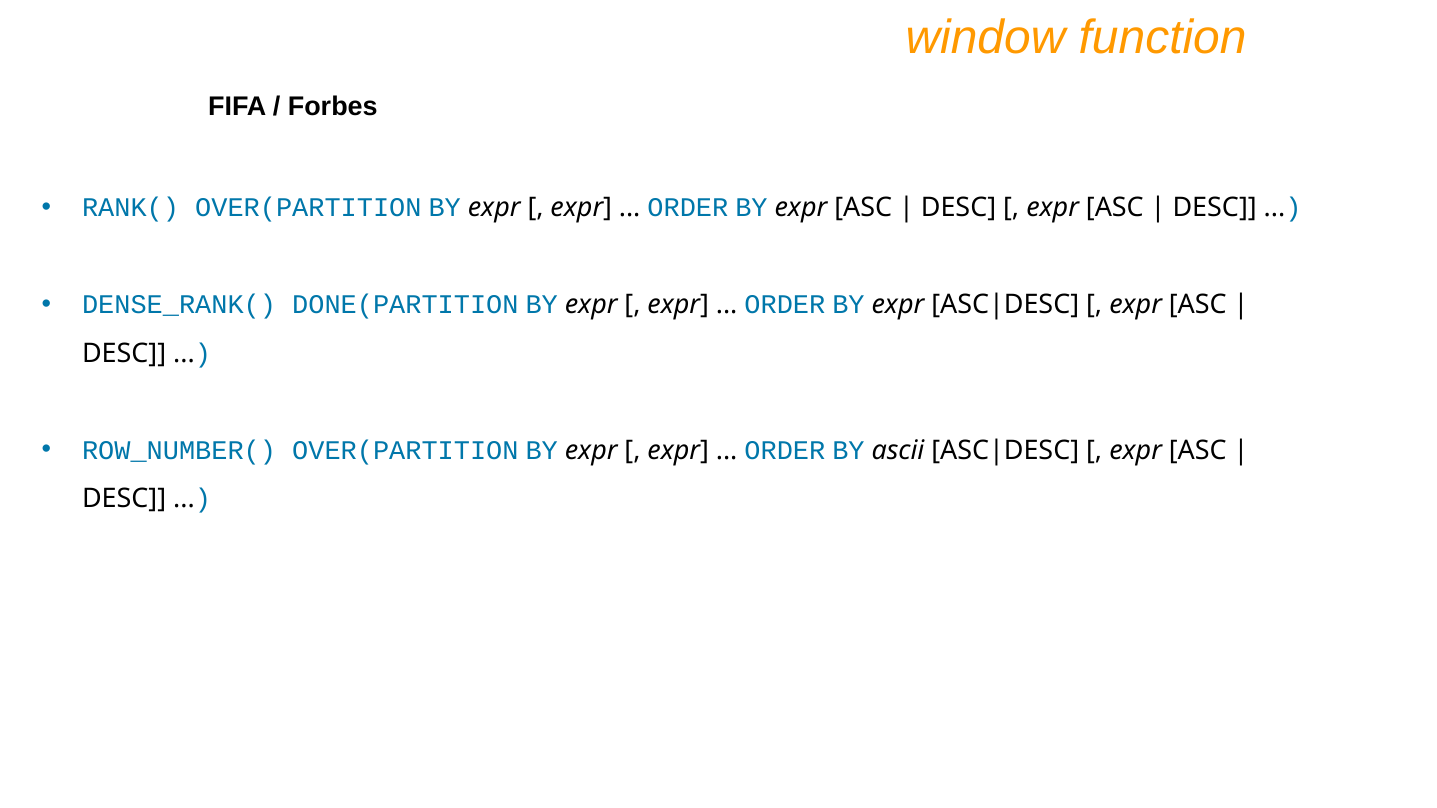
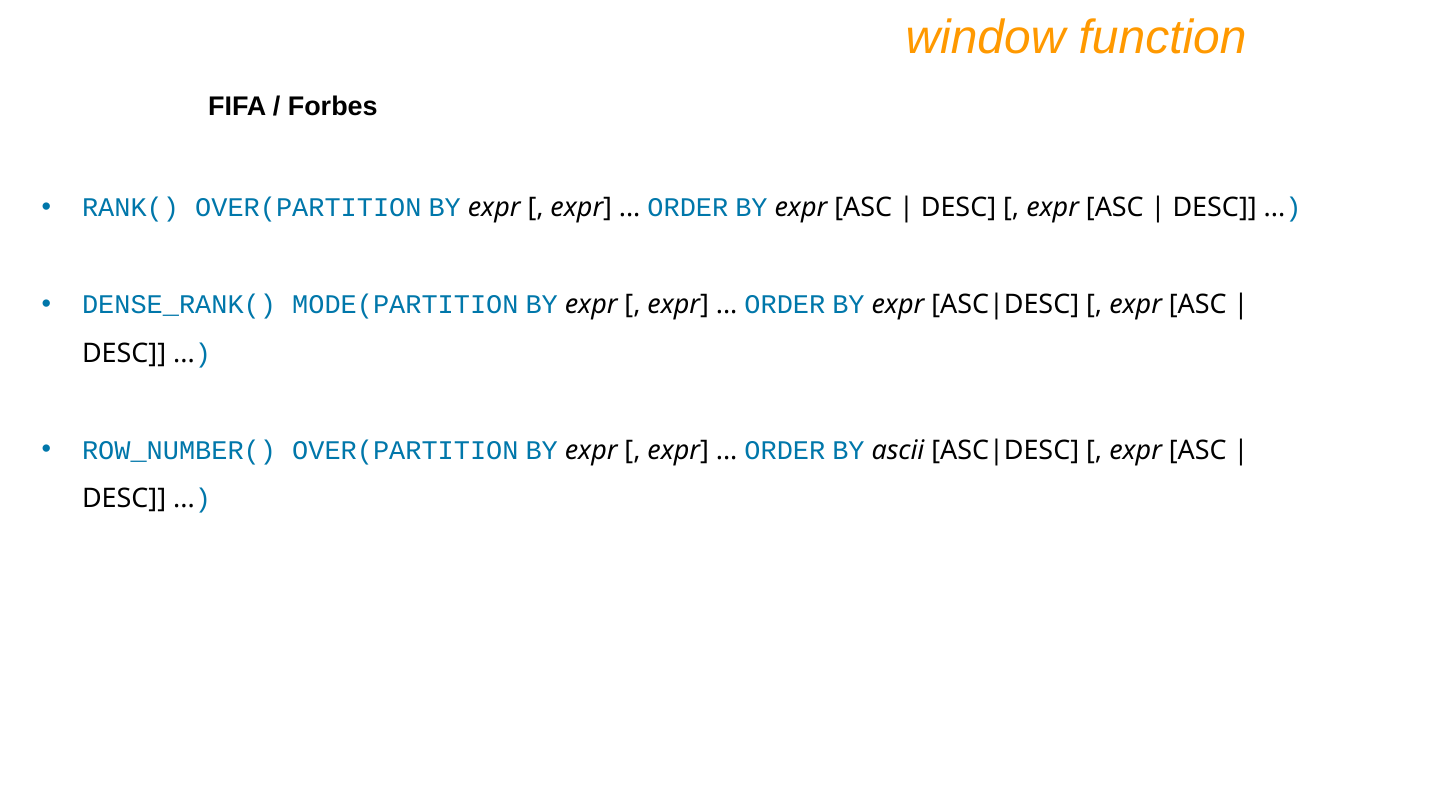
DONE(PARTITION: DONE(PARTITION -> MODE(PARTITION (405, 305)
